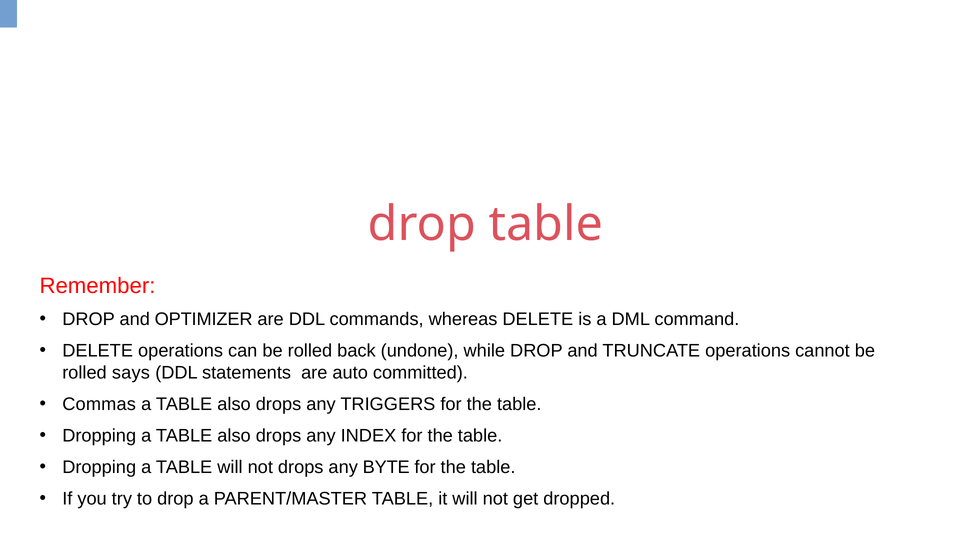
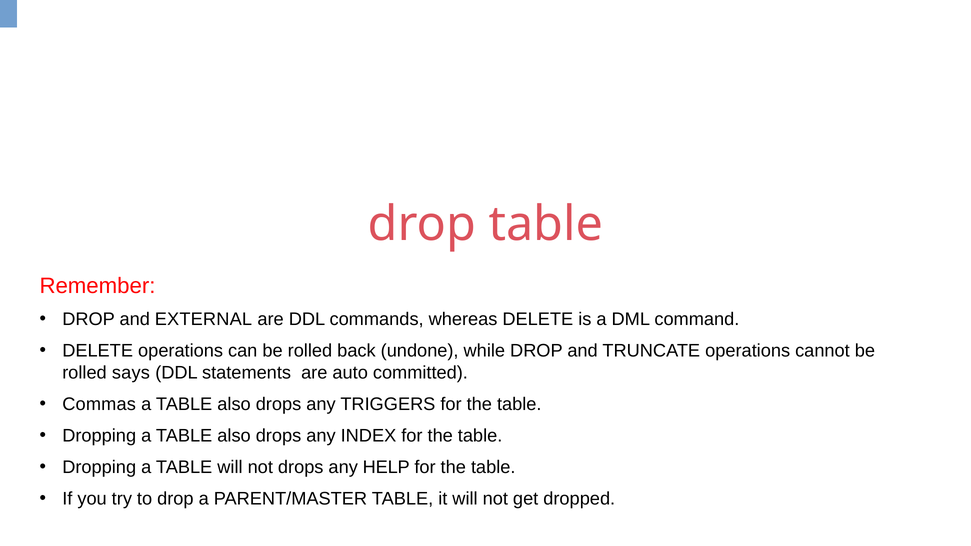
OPTIMIZER: OPTIMIZER -> EXTERNAL (203, 320)
BYTE: BYTE -> HELP (386, 468)
